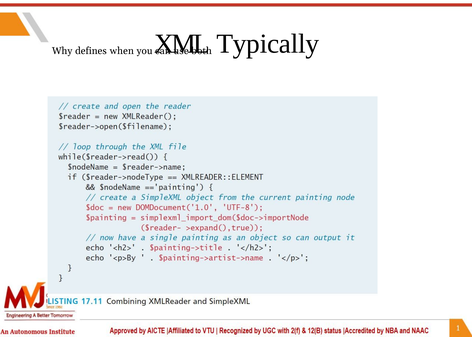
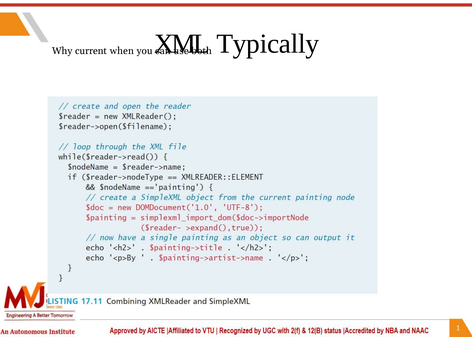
defines: defines -> current (91, 51)
